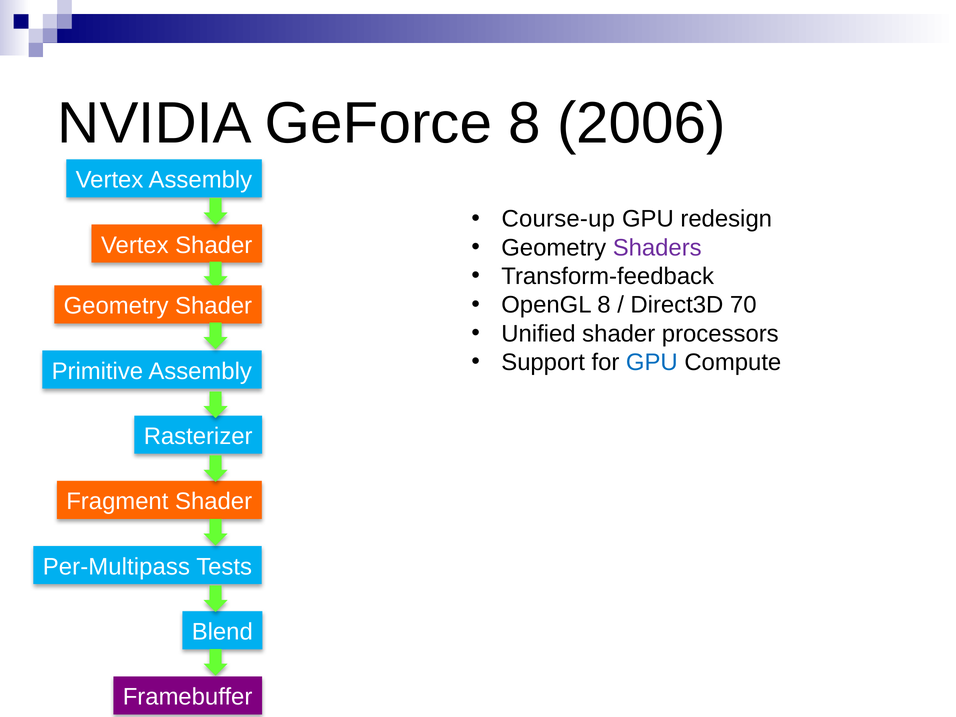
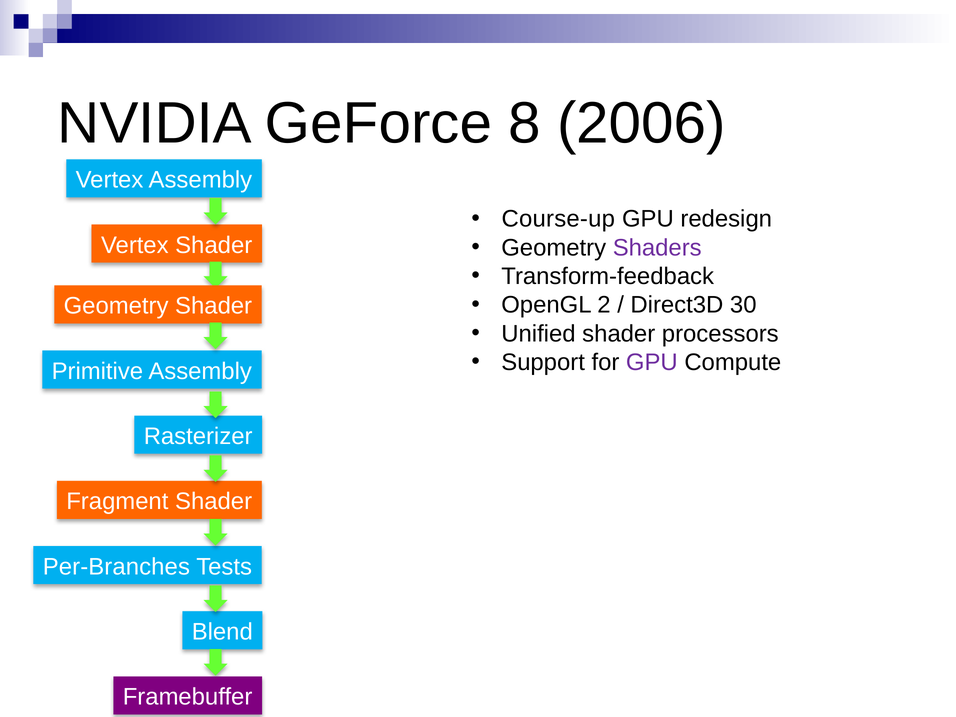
OpenGL 8: 8 -> 2 (604, 305)
70: 70 -> 30 (743, 305)
GPU colour: blue -> purple (652, 362)
Per-Multipass: Per-Multipass -> Per-Branches (116, 567)
